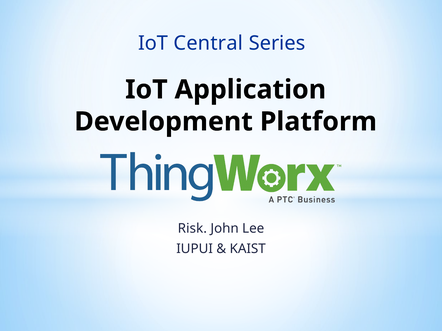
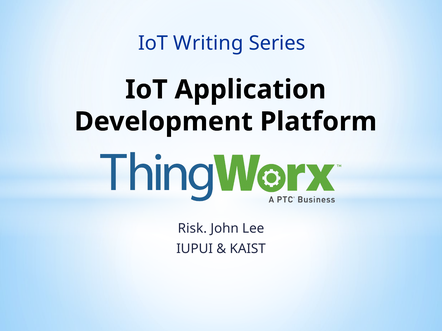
Central: Central -> Writing (208, 43)
